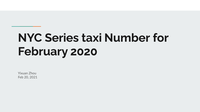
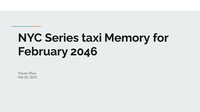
Number: Number -> Memory (127, 38)
2020: 2020 -> 2046 (84, 52)
